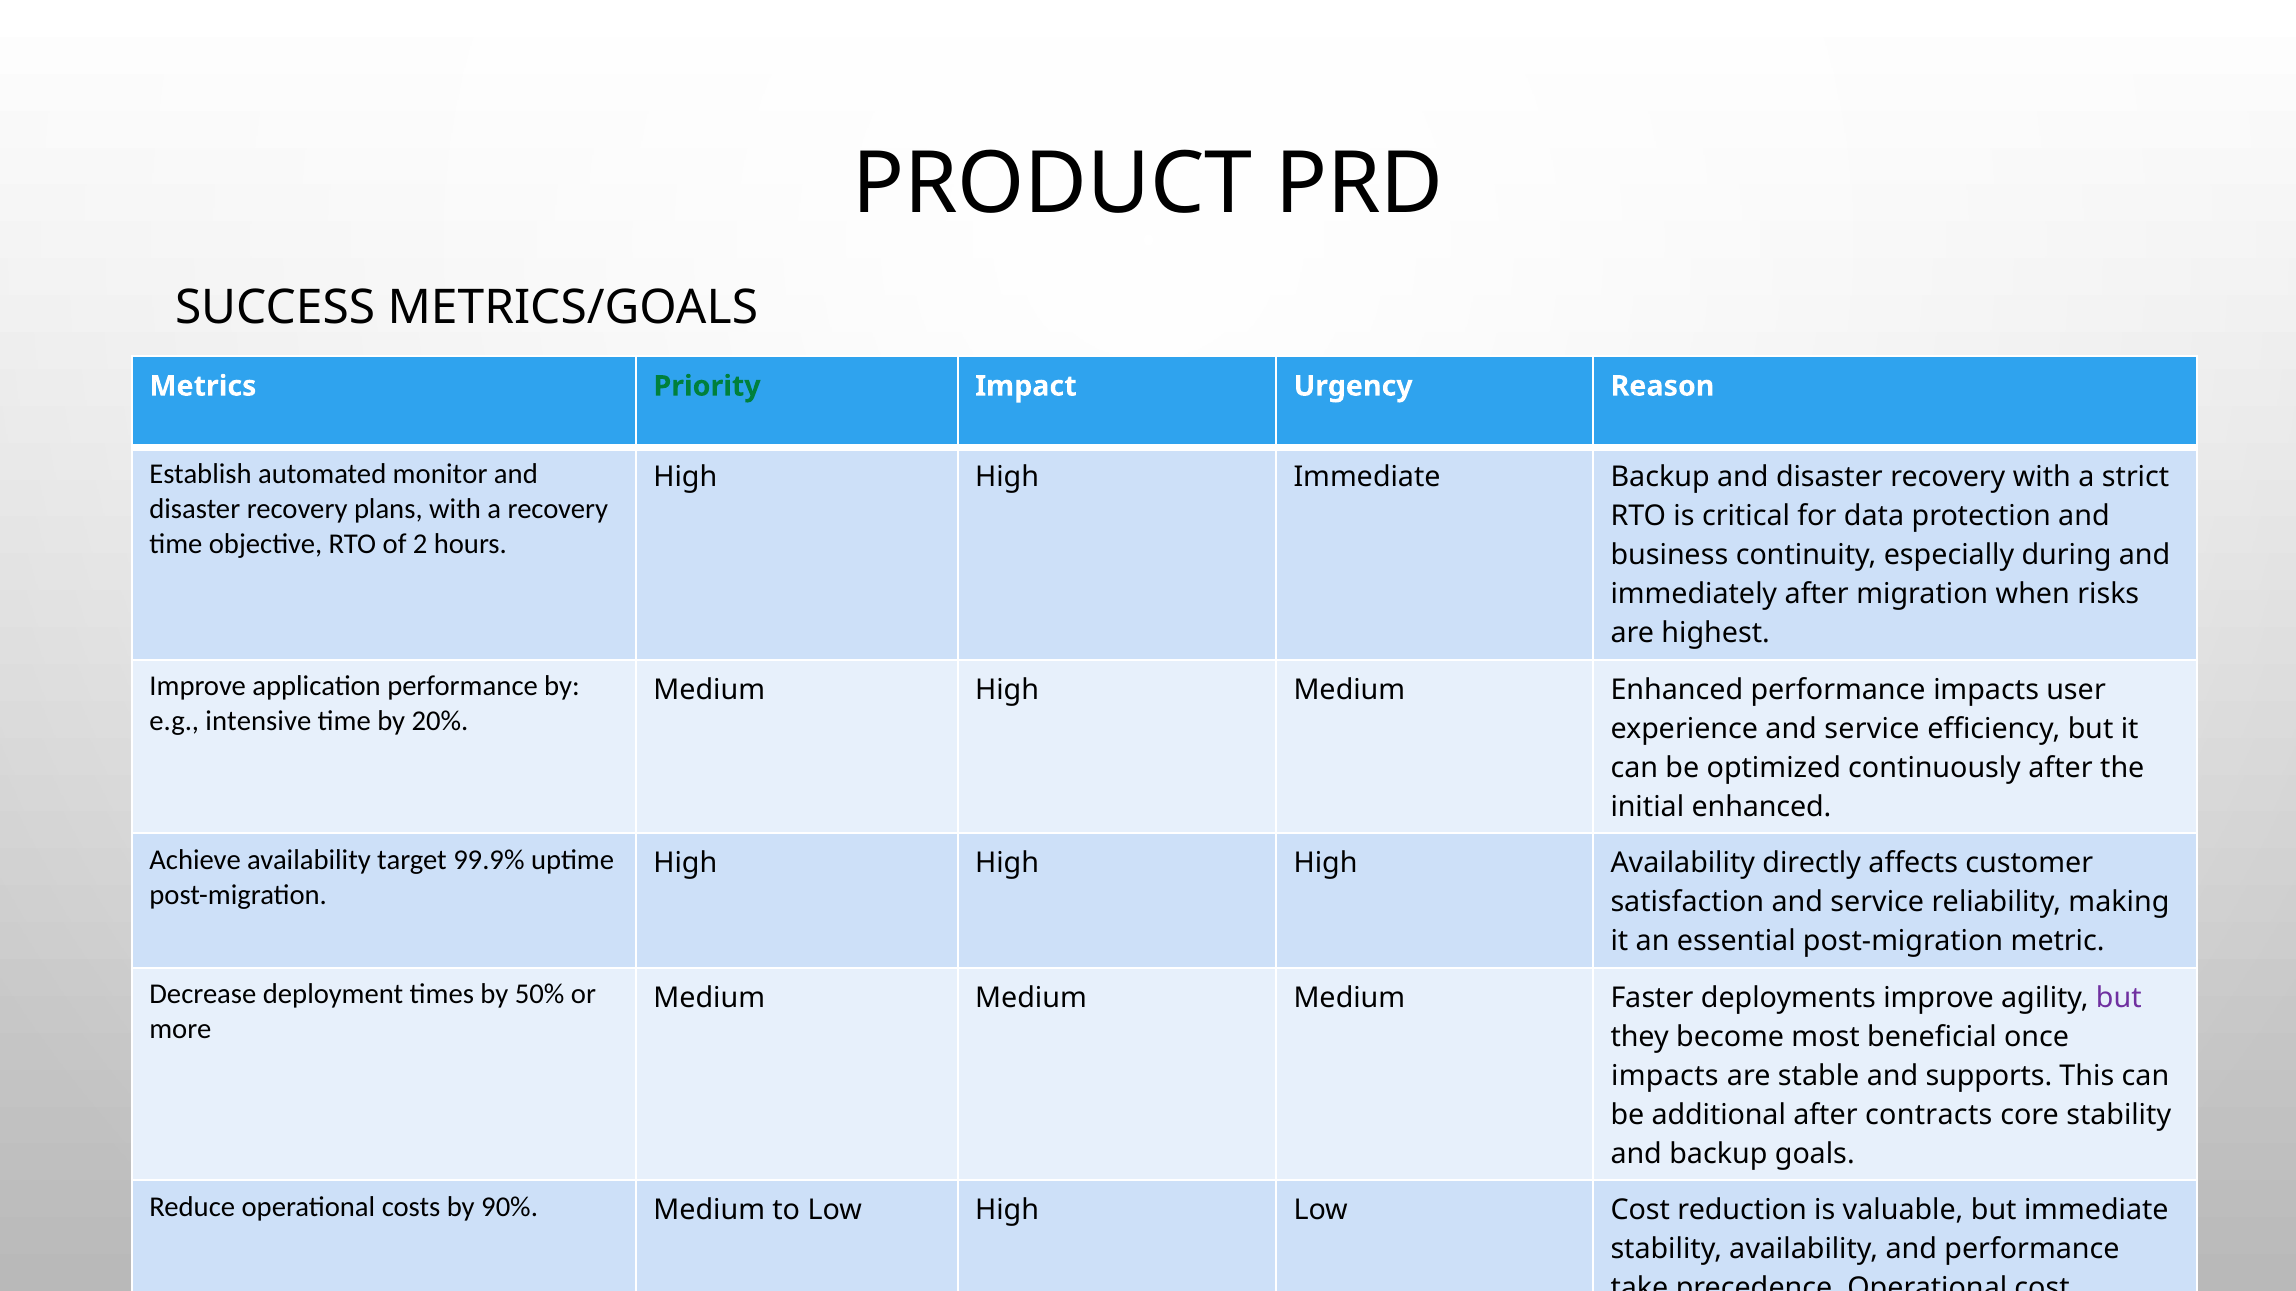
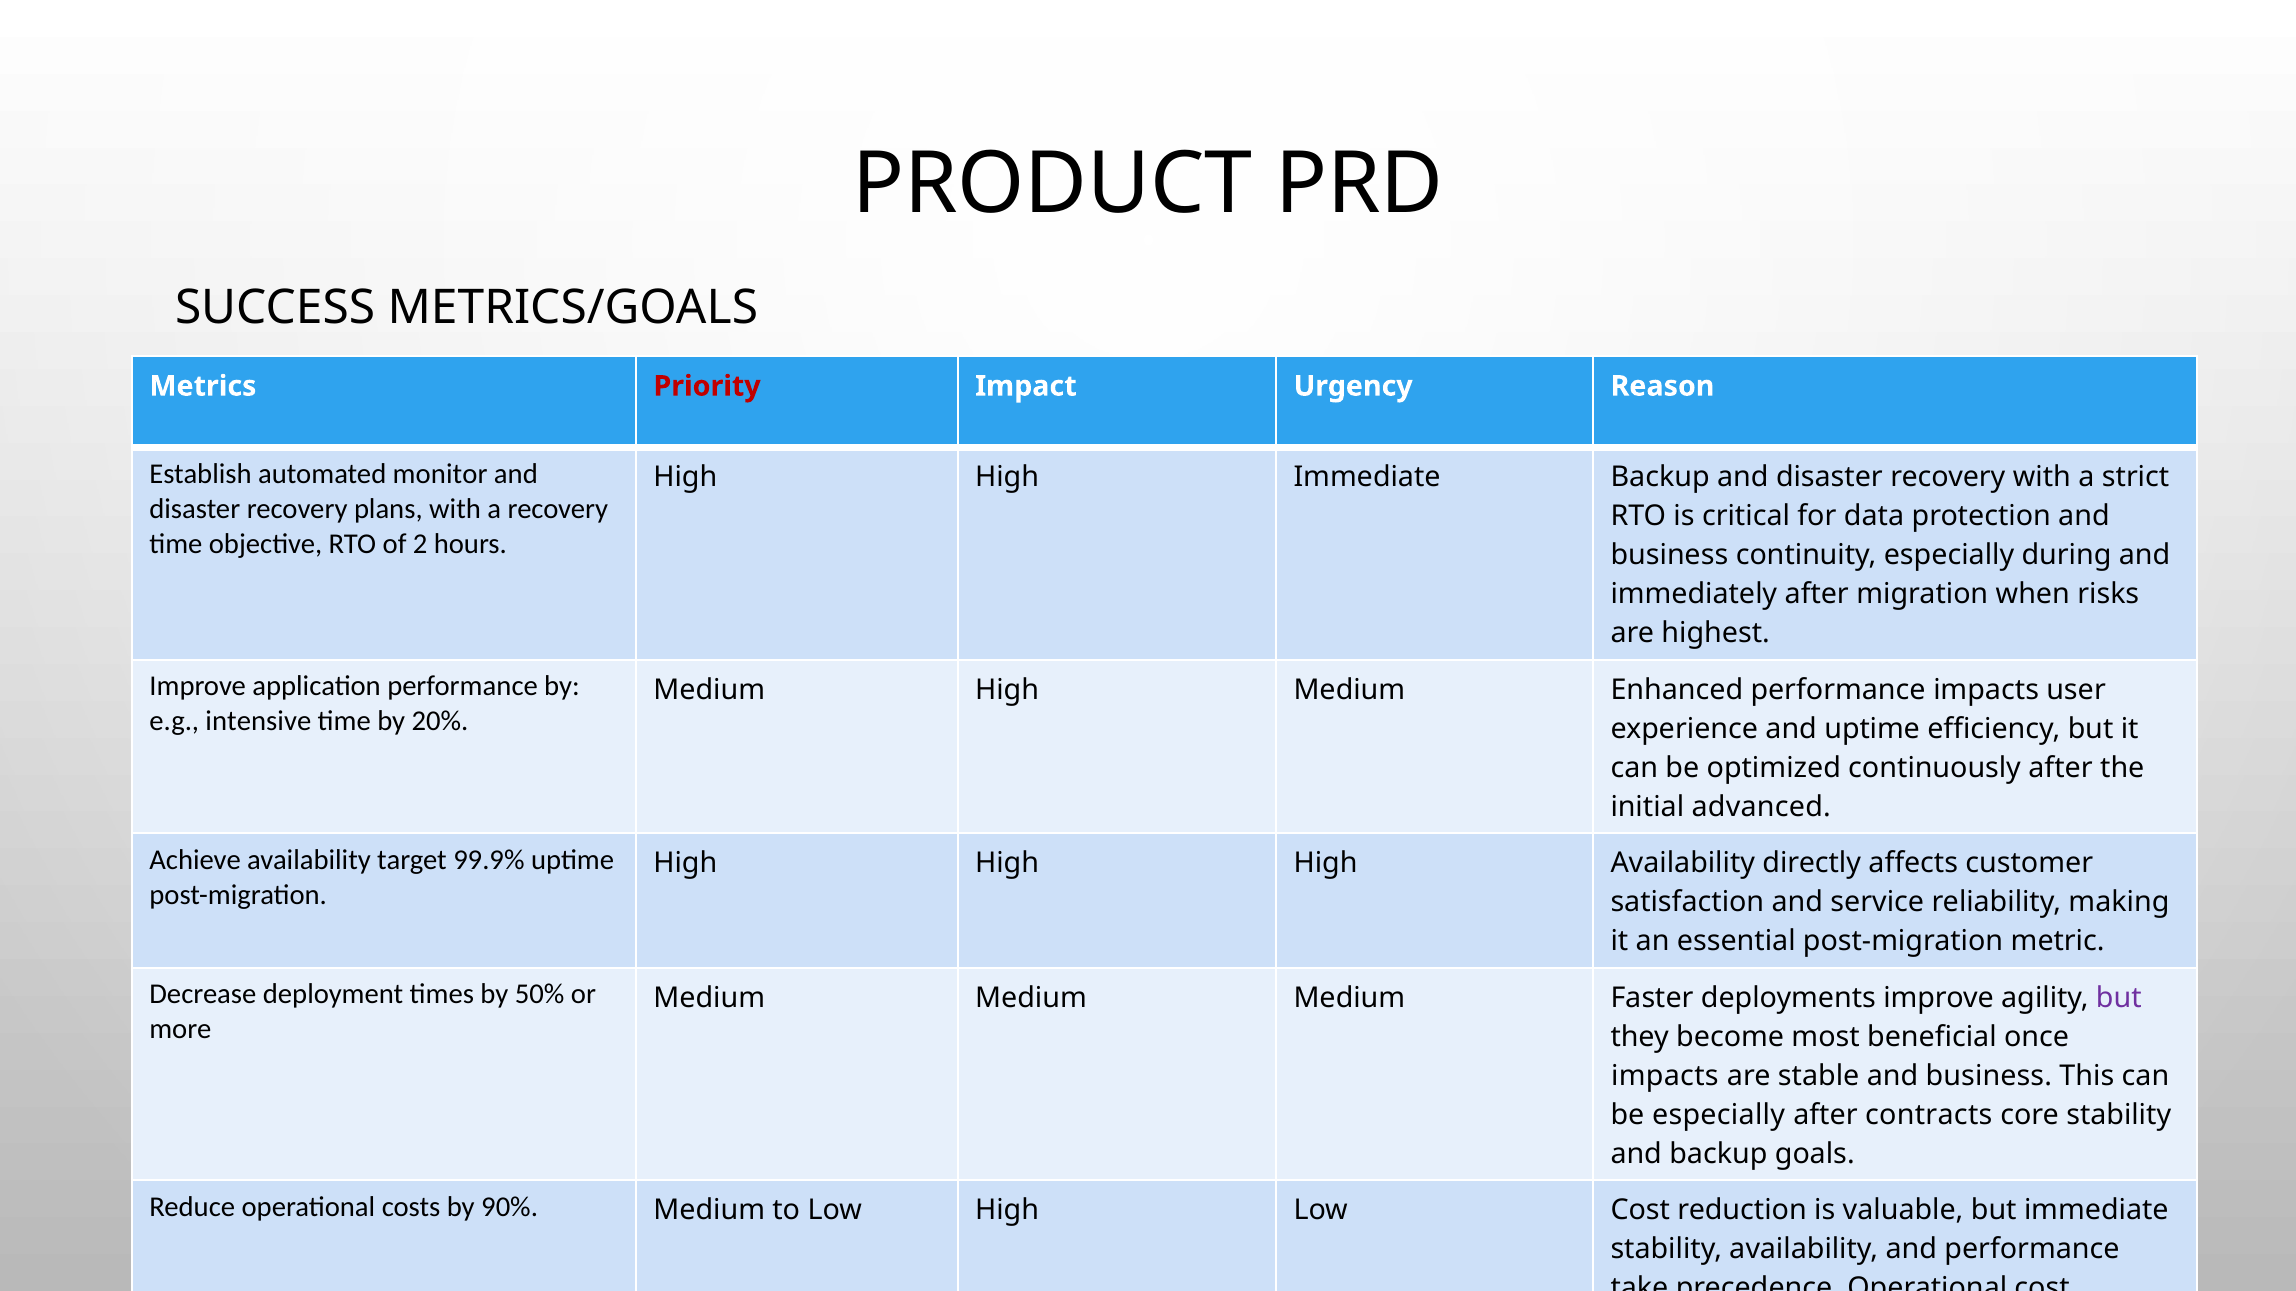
Priority colour: green -> red (707, 386)
experience and service: service -> uptime (1872, 729)
initial enhanced: enhanced -> advanced (1761, 807)
stable and supports: supports -> business (1989, 1076)
be additional: additional -> especially (1719, 1115)
